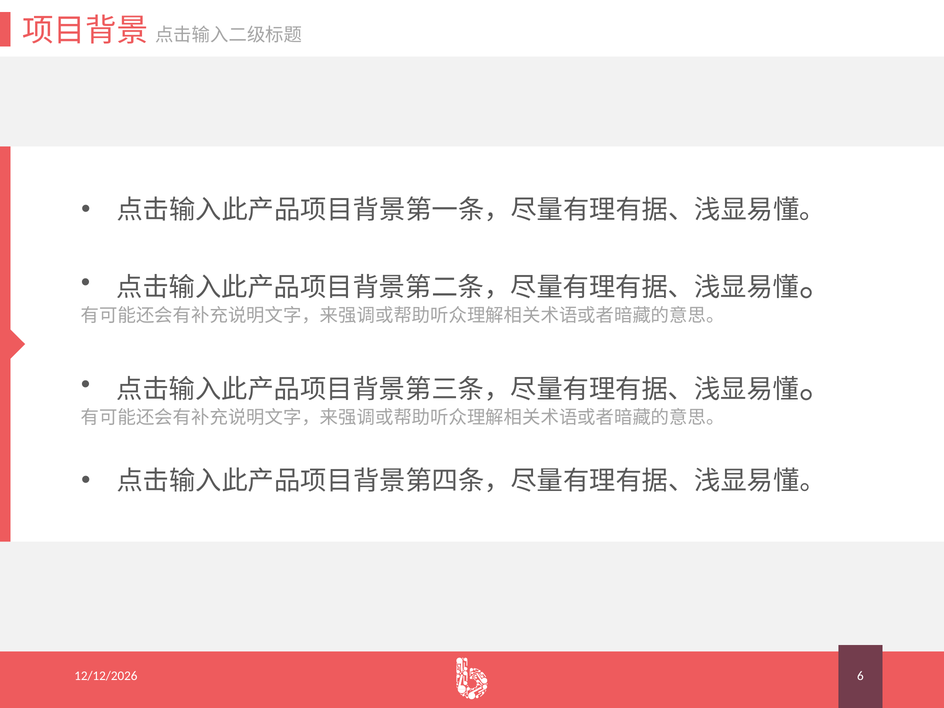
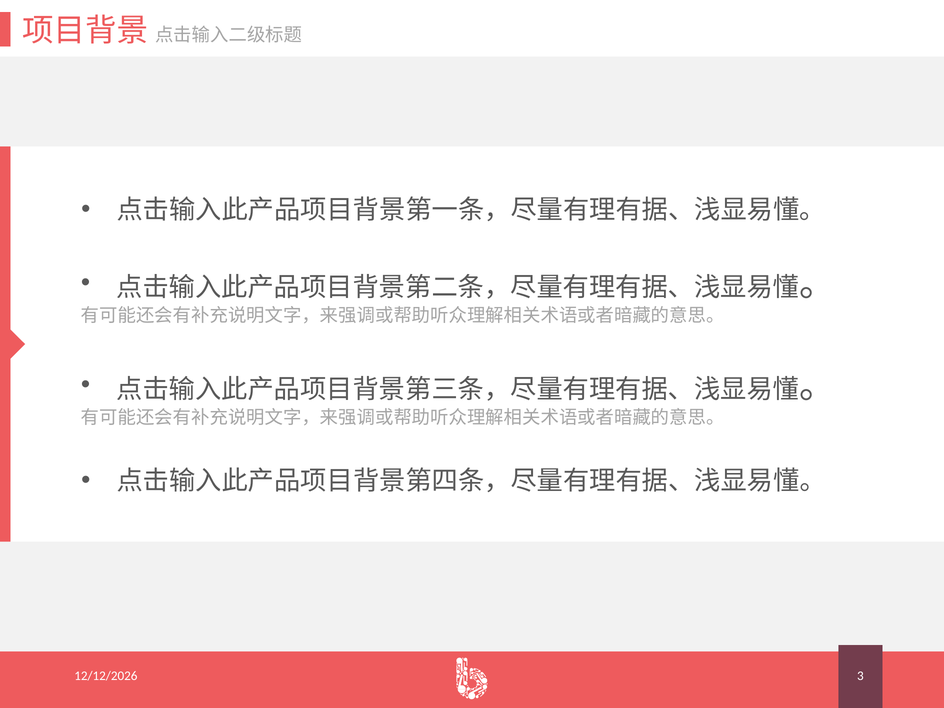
6: 6 -> 3 (860, 676)
